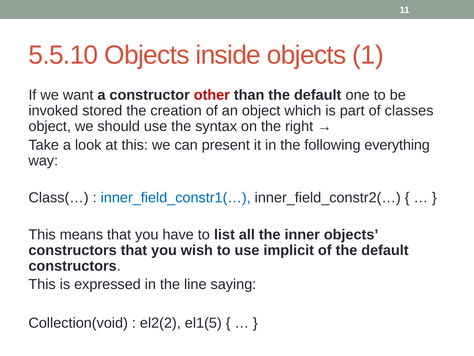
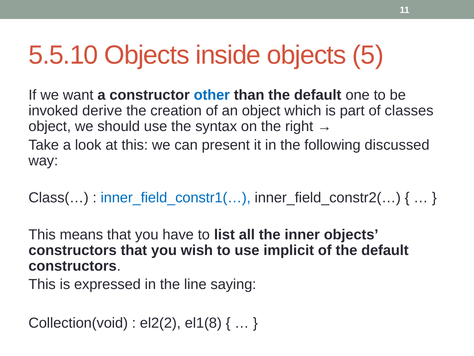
1: 1 -> 5 (368, 55)
other colour: red -> blue (212, 95)
stored: stored -> derive (102, 111)
everything: everything -> discussed (397, 145)
el1(5: el1(5 -> el1(8 (203, 323)
